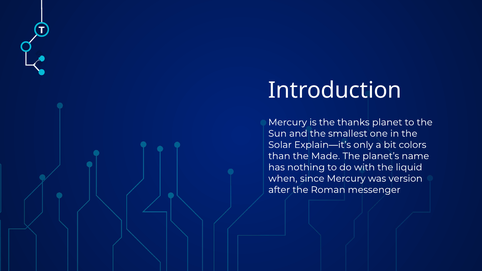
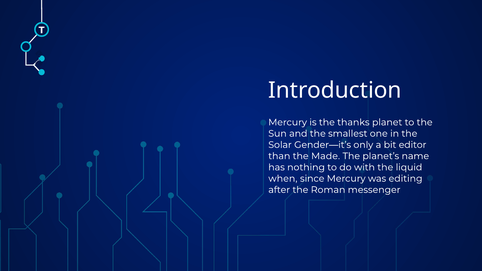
Explain—it’s: Explain—it’s -> Gender—it’s (323, 145)
colors: colors -> editor (413, 145)
version: version -> editing (406, 179)
